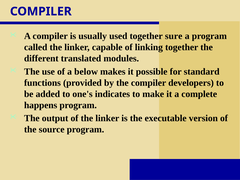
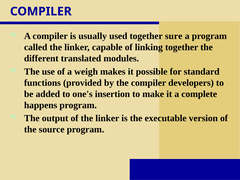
below: below -> weigh (86, 72)
indicates: indicates -> insertion (112, 94)
